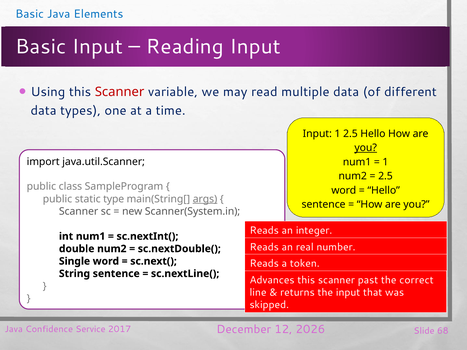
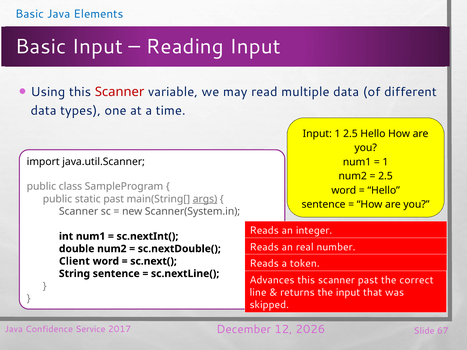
you underline: present -> none (366, 148)
static type: type -> past (114, 199)
Single: Single -> Client (74, 261)
68: 68 -> 67 (443, 331)
